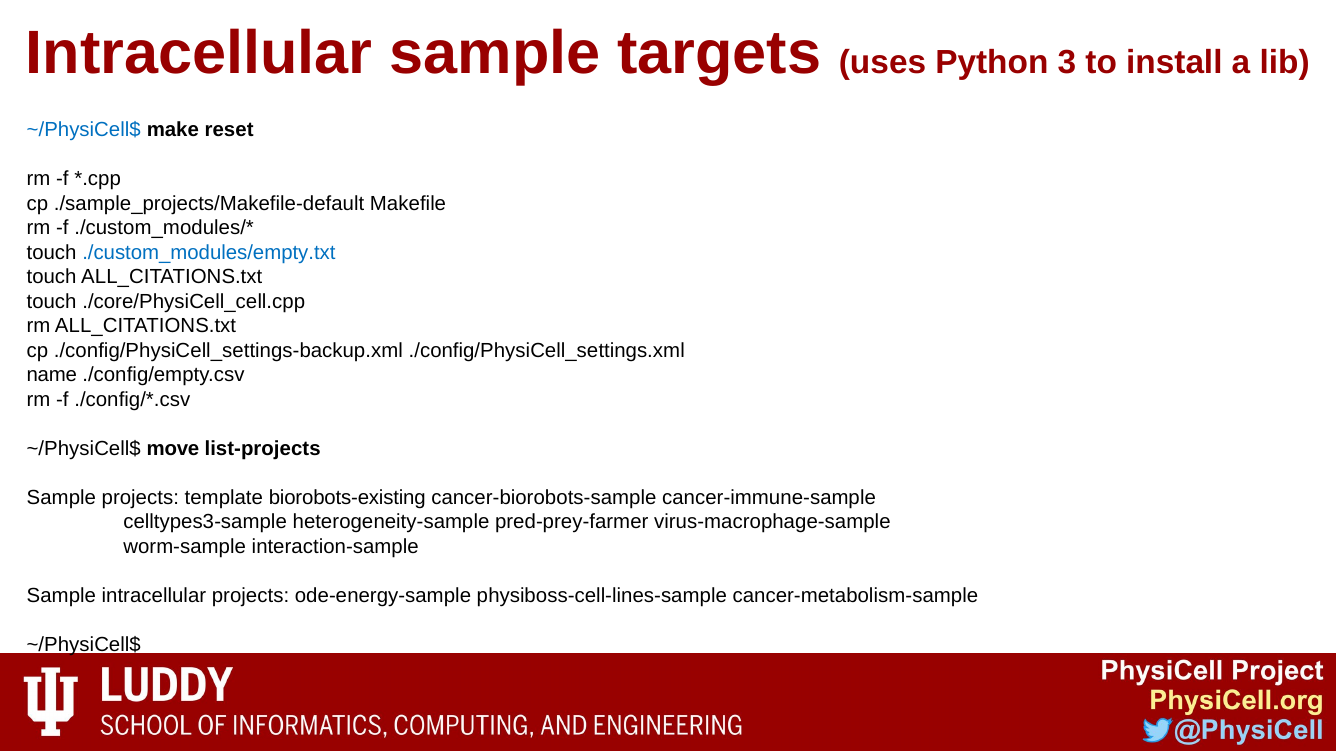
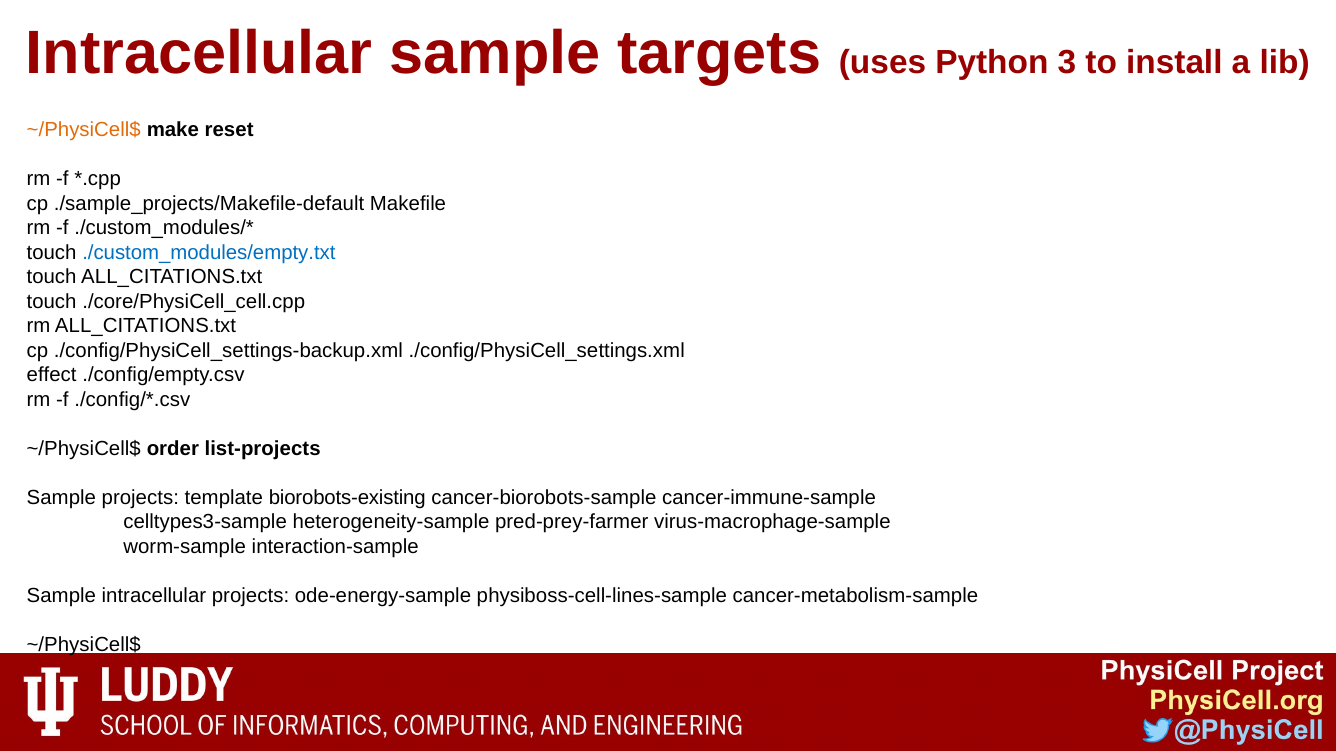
~/PhysiCell$ colour: blue -> orange (84, 130)
name: name -> effect (52, 375)
move: move -> order (173, 449)
